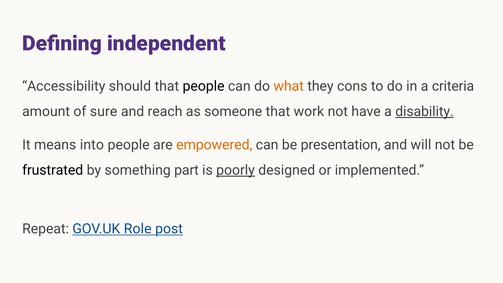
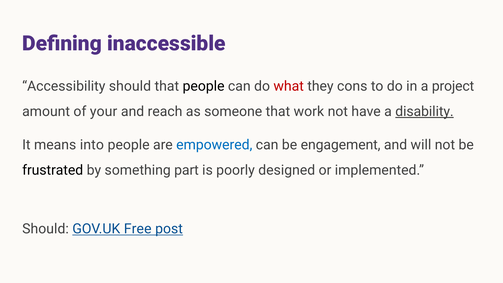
independent: independent -> inaccessible (166, 44)
what colour: orange -> red (289, 86)
criteria: criteria -> project (453, 86)
sure: sure -> your (104, 111)
empowered colour: orange -> blue (214, 145)
presentation: presentation -> engagement (341, 145)
poorly underline: present -> none (236, 170)
Repeat: Repeat -> Should (46, 229)
Role: Role -> Free (138, 229)
